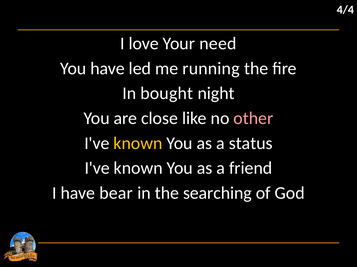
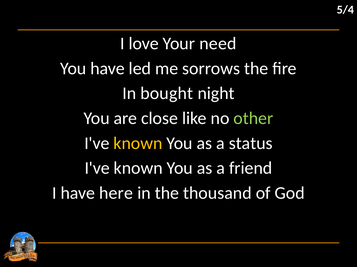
4/4: 4/4 -> 5/4 (345, 10)
running: running -> sorrows (211, 69)
other colour: pink -> light green (253, 119)
bear: bear -> here (116, 194)
searching: searching -> thousand (217, 194)
